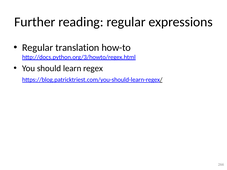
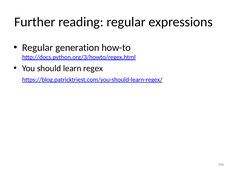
translation: translation -> generation (77, 48)
